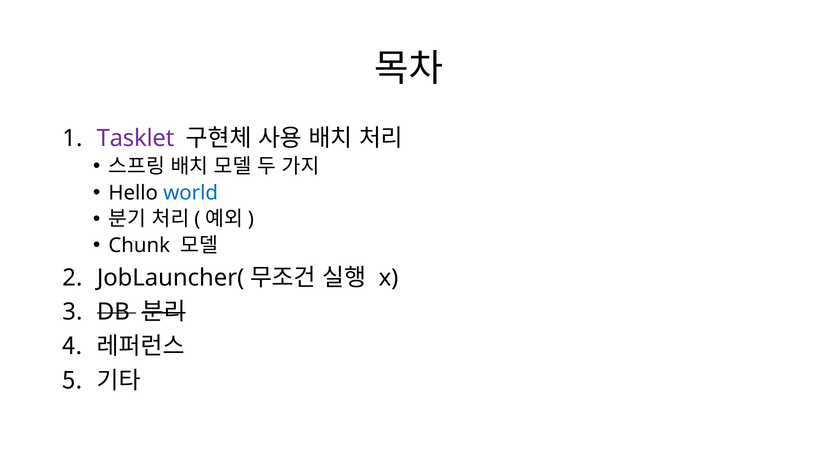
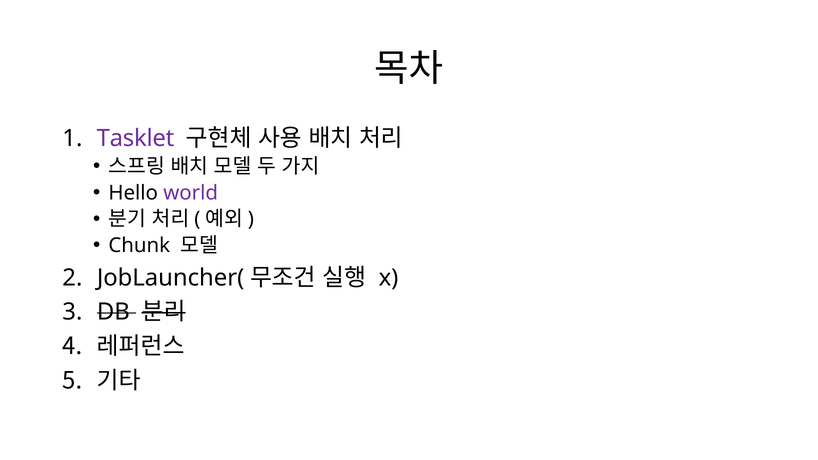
world colour: blue -> purple (191, 193)
